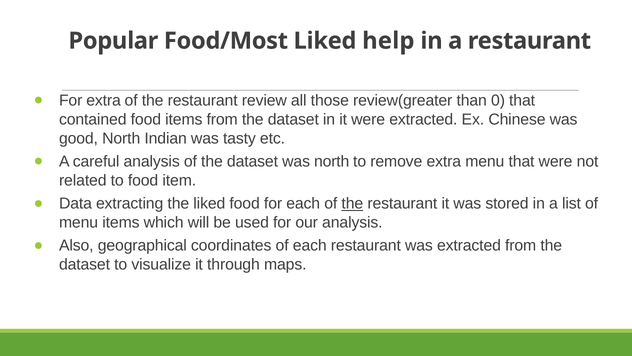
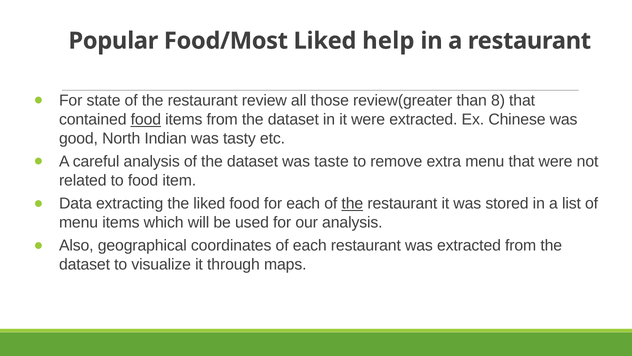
For extra: extra -> state (104, 100)
0: 0 -> 8 (498, 100)
food underline: none -> present (146, 119)
was north: north -> taste (332, 161)
